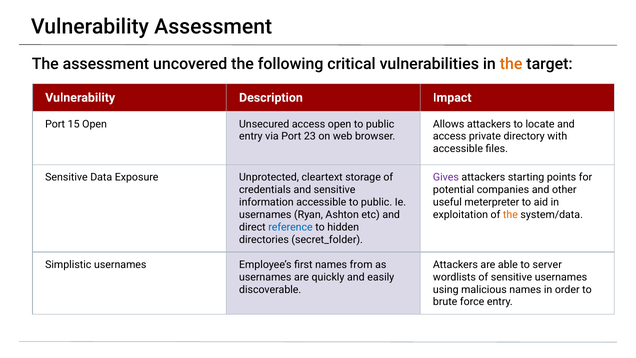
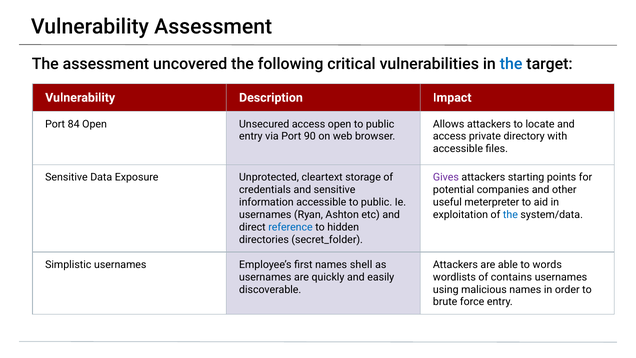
the colour: orange -> blue (511, 64)
15: 15 -> 84 (74, 124)
23: 23 -> 90 (310, 136)
the colour: orange -> blue (510, 215)
from: from -> shell (361, 265)
server: server -> words (547, 265)
of sensitive: sensitive -> contains (511, 277)
